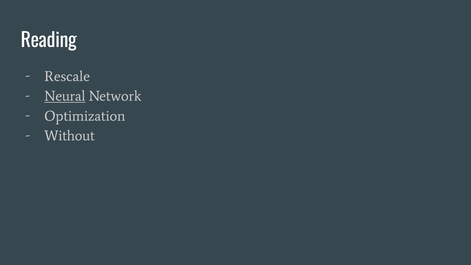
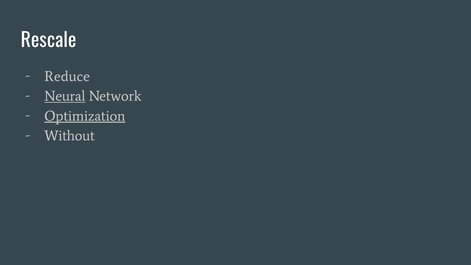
Reading: Reading -> Rescale (49, 41)
Rescale: Rescale -> Reduce (67, 76)
Optimization underline: none -> present (85, 116)
